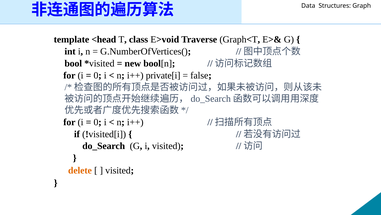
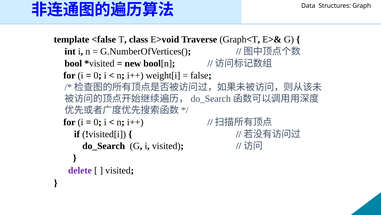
<head: <head -> <false (104, 39)
private[i: private[i -> weight[i (163, 75)
delete colour: orange -> purple (80, 170)
